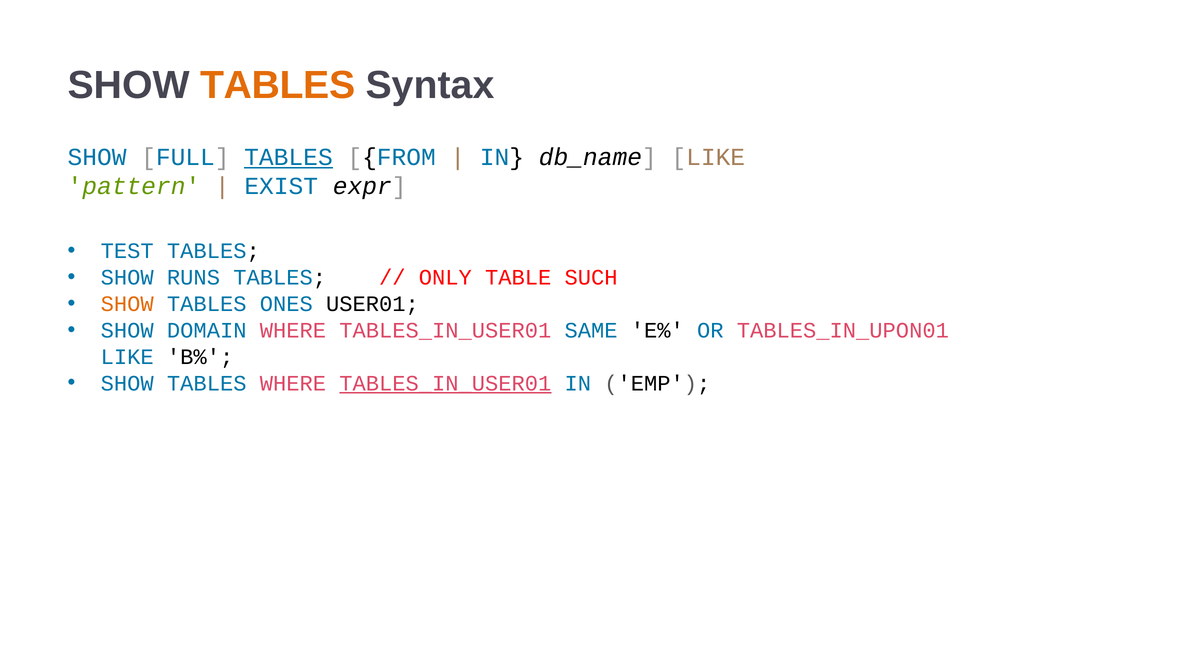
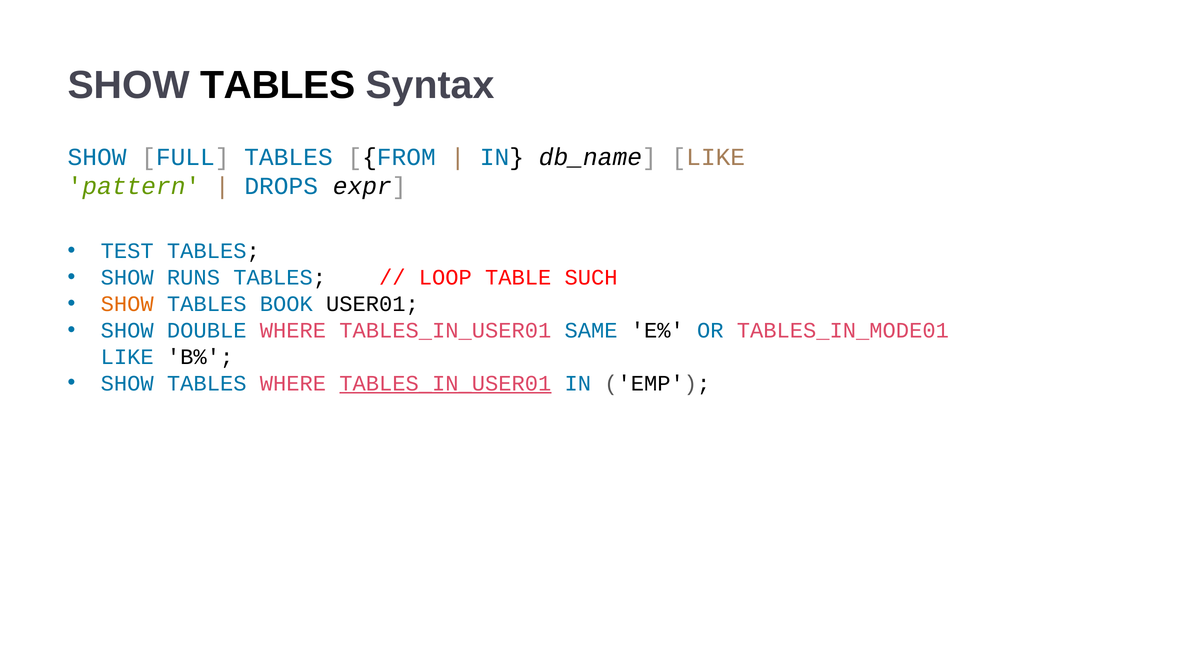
TABLES colour: orange -> black (278, 85)
TABLES underline: present -> none (288, 157)
EXIST: EXIST -> DROPS (281, 187)
ONLY: ONLY -> LOOP (445, 278)
ONES: ONES -> BOOK (286, 304)
DOMAIN: DOMAIN -> DOUBLE (207, 331)
TABLES_IN_UPON01: TABLES_IN_UPON01 -> TABLES_IN_MODE01 (843, 331)
